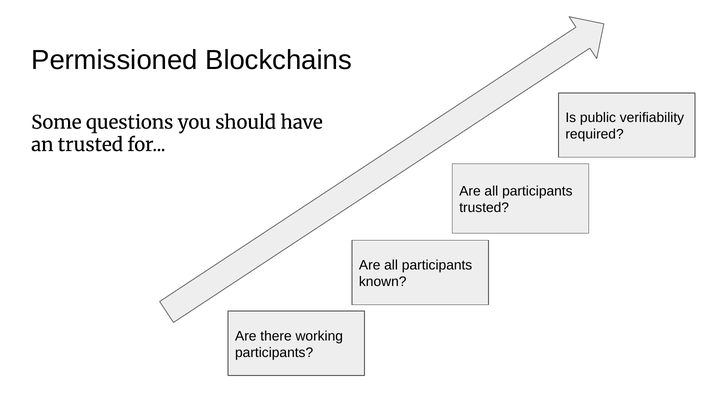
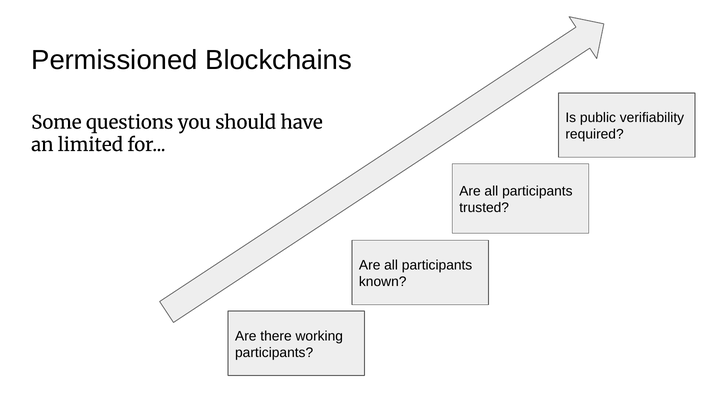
an trusted: trusted -> limited (90, 145)
